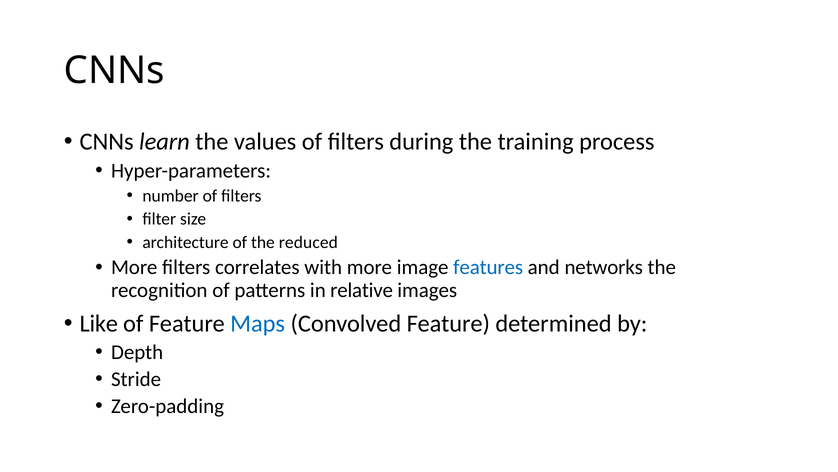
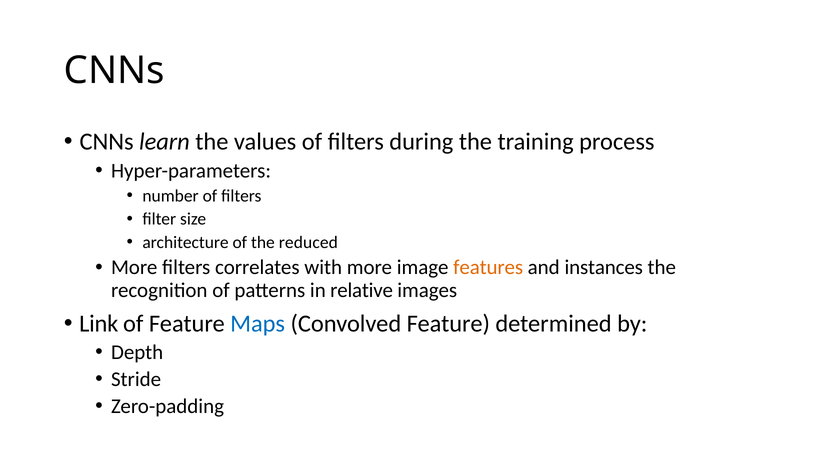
features colour: blue -> orange (488, 267)
networks: networks -> instances (604, 267)
Like: Like -> Link (99, 323)
